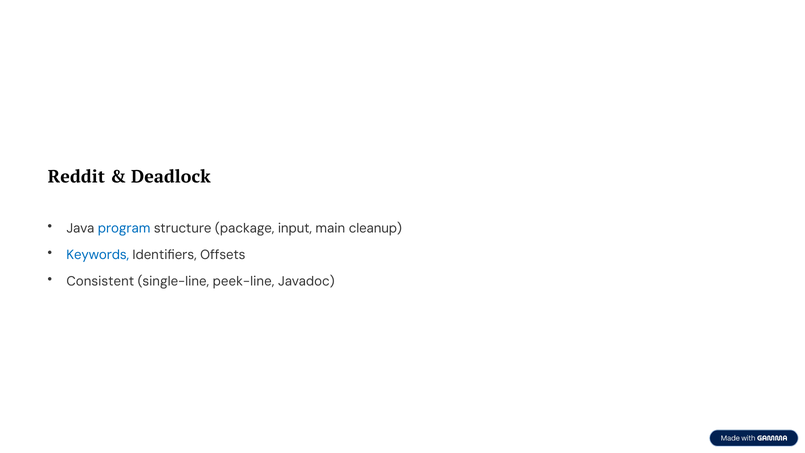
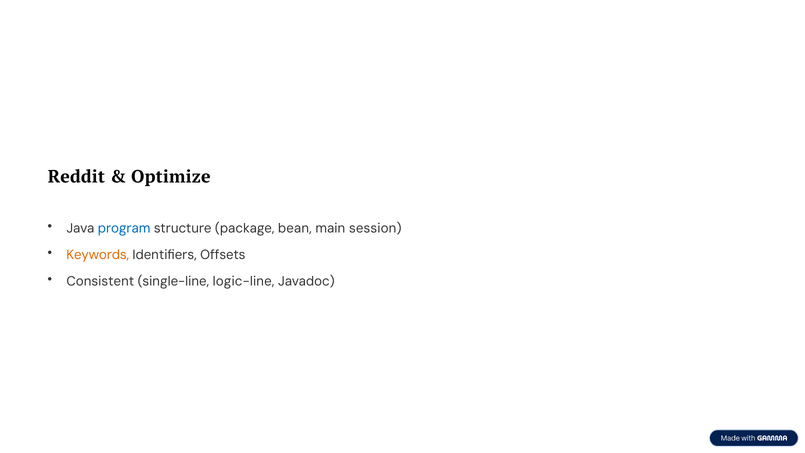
Deadlock: Deadlock -> Optimize (171, 177)
input: input -> bean (295, 228)
cleanup: cleanup -> session (375, 228)
Keywords colour: blue -> orange (98, 255)
peek-line: peek-line -> logic-line (243, 281)
